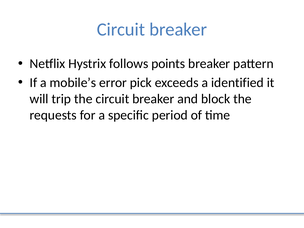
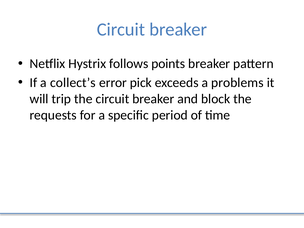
mobile’s: mobile’s -> collect’s (73, 83)
identified: identified -> problems (237, 83)
